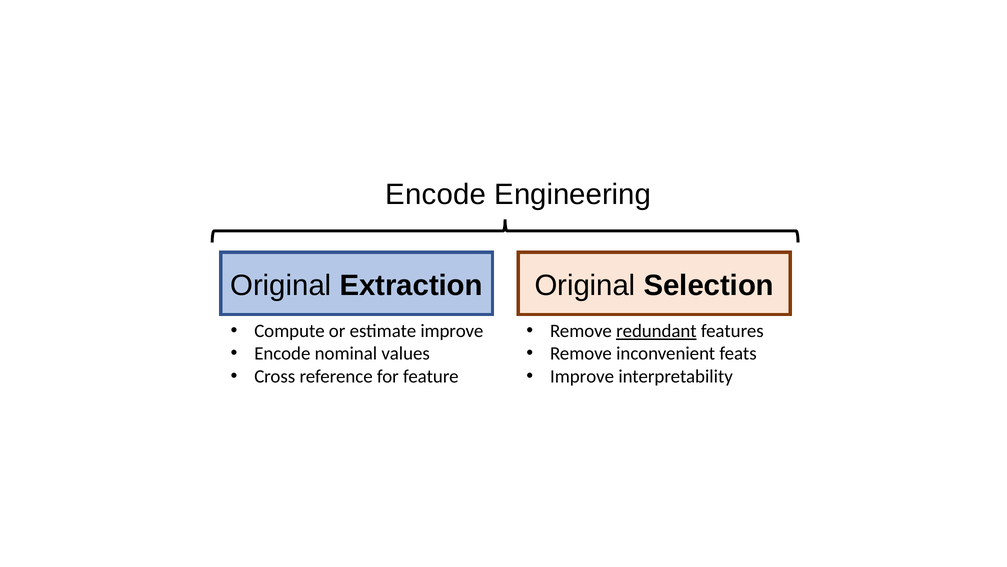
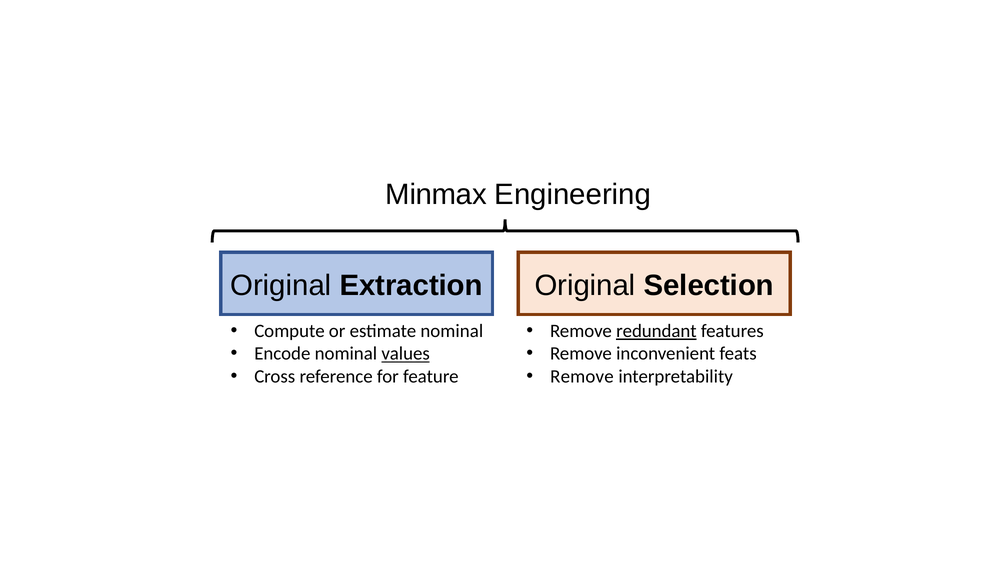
Encode: Encode -> Minmax (436, 194)
estimate improve: improve -> nominal (452, 331)
values underline: none -> present (406, 353)
Improve: Improve -> Remove (582, 376)
